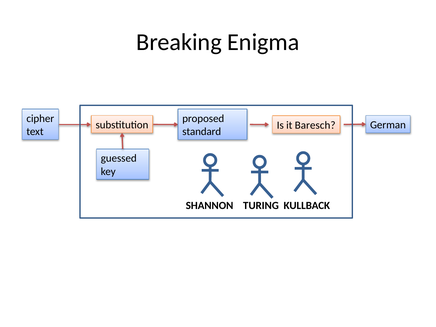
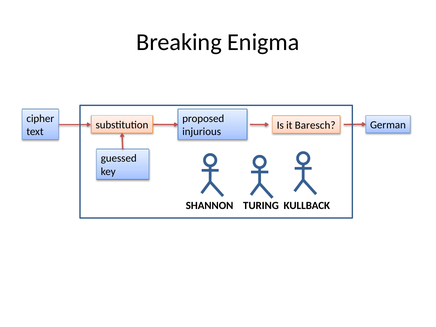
standard: standard -> injurious (202, 132)
